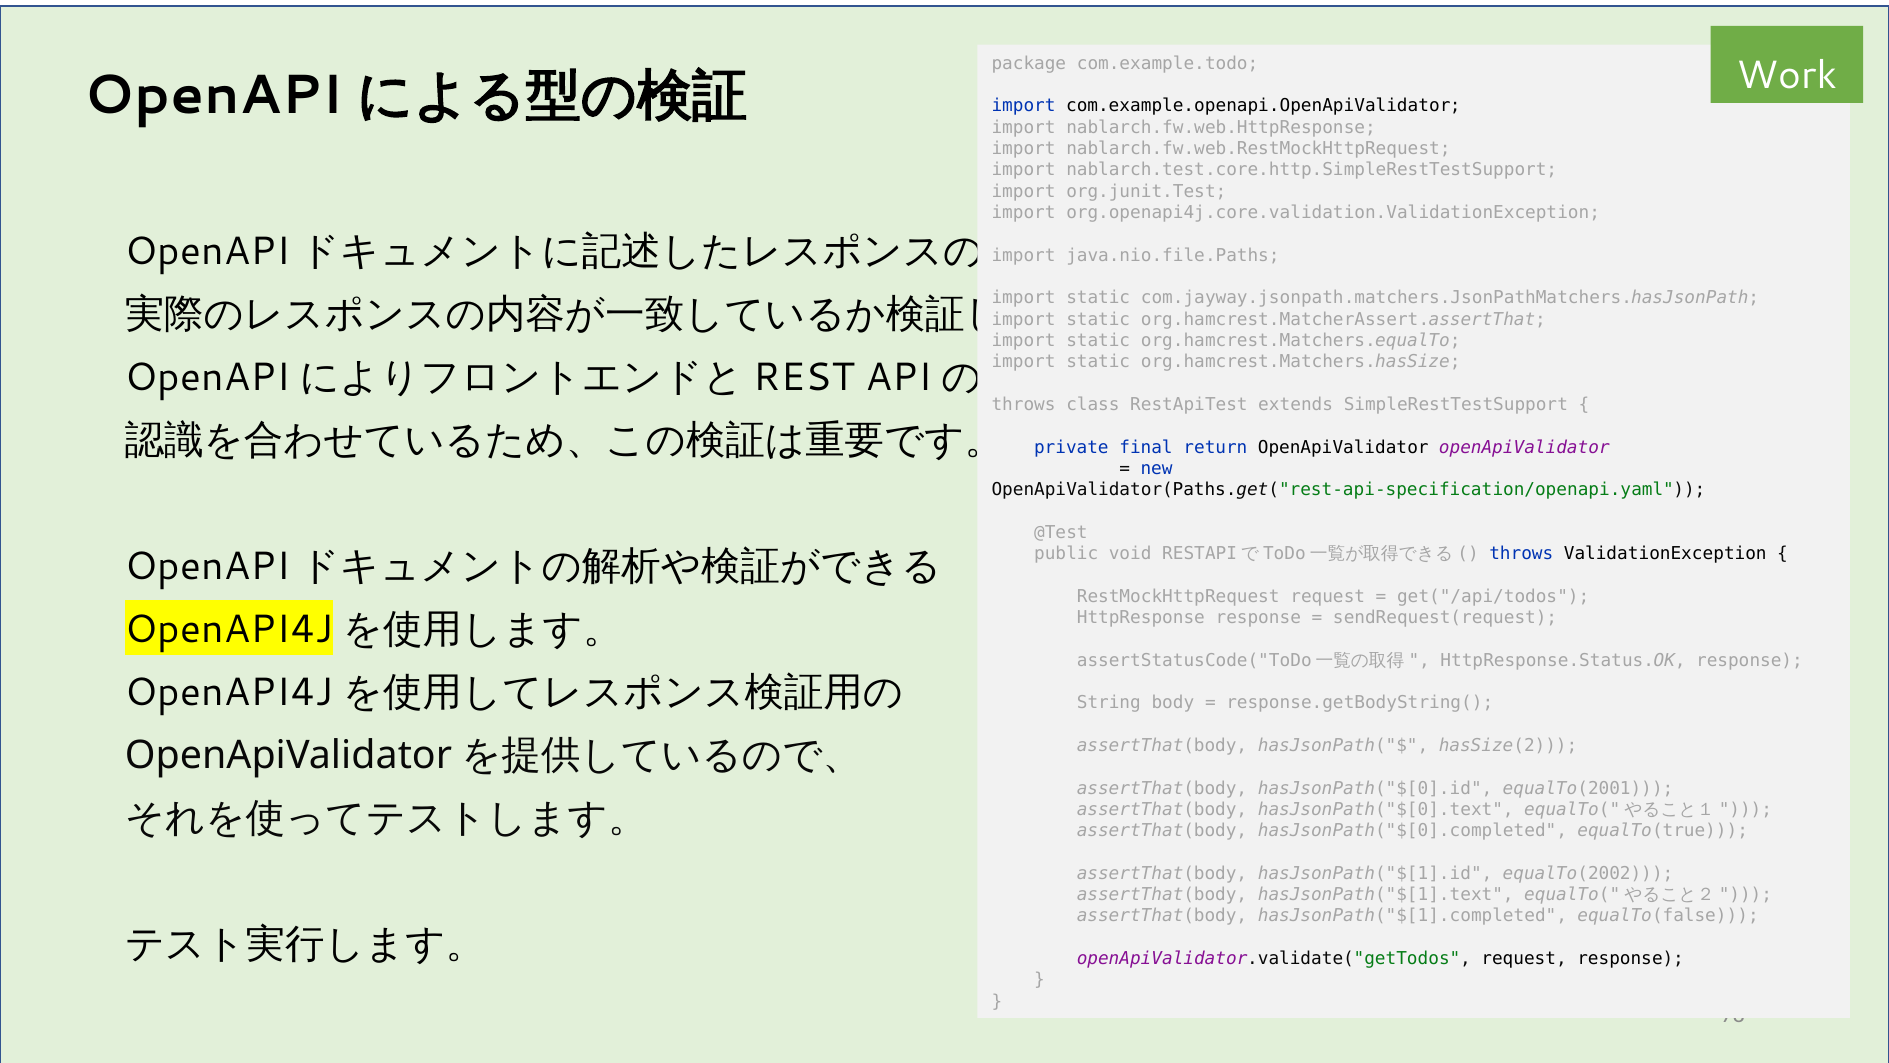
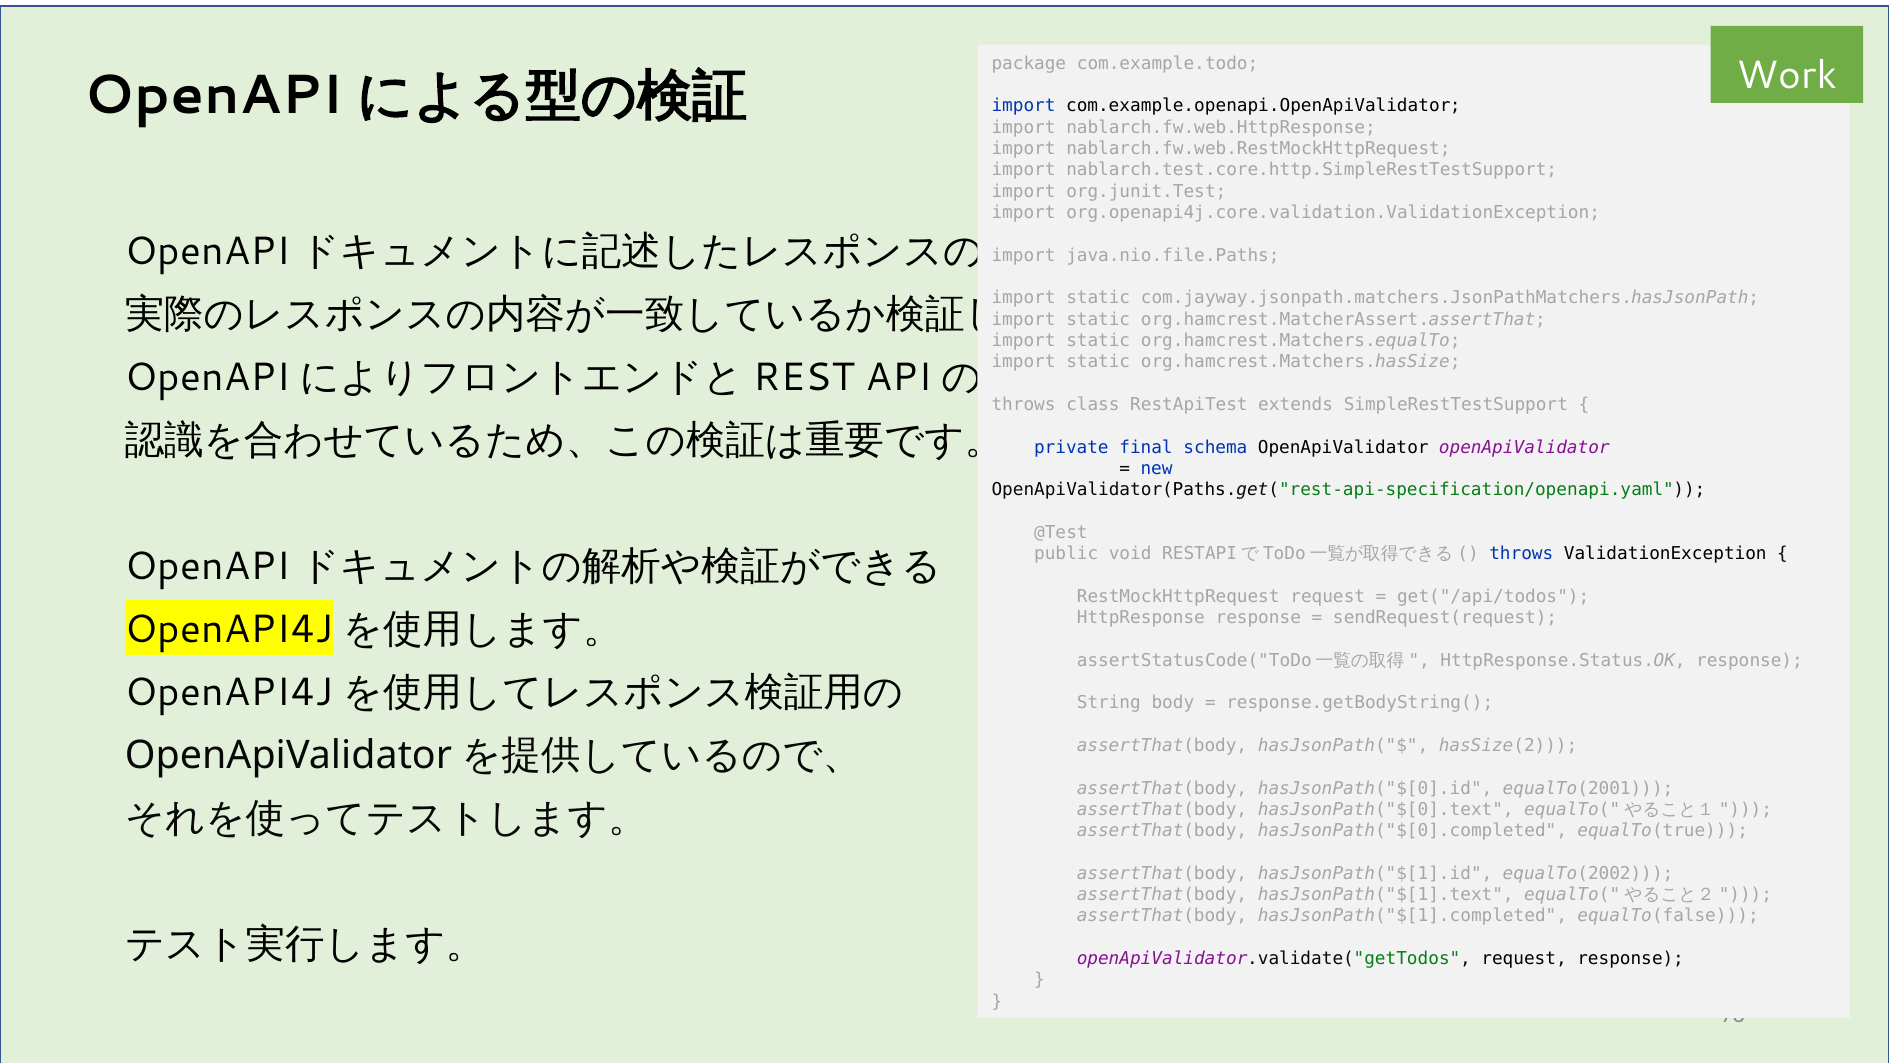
return: return -> schema (1215, 447)
